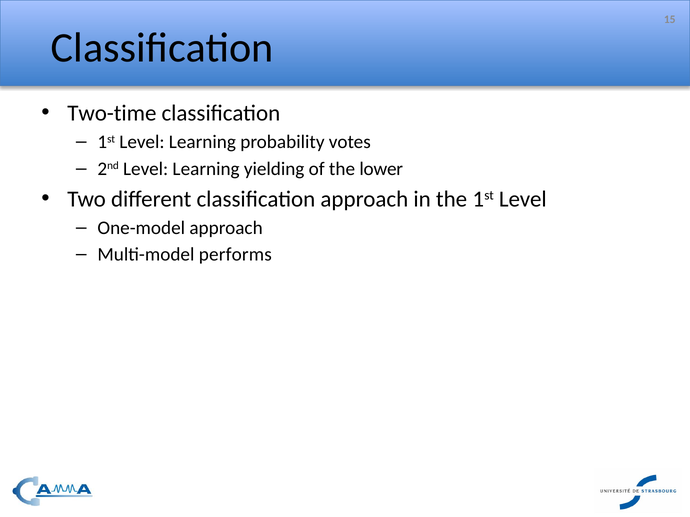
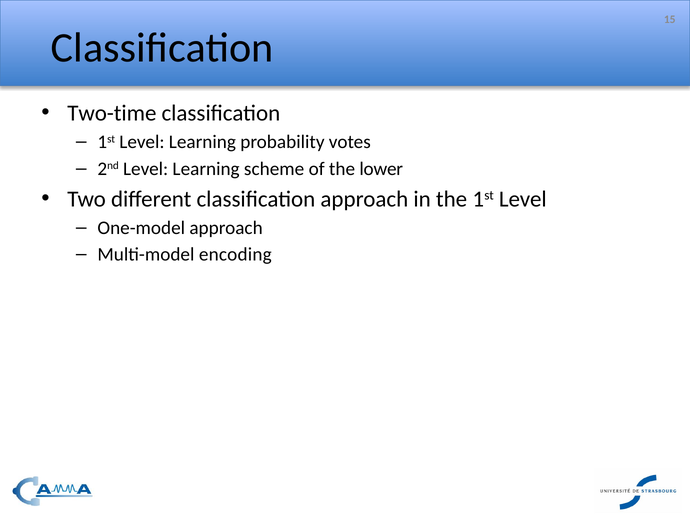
yielding: yielding -> scheme (274, 169)
performs: performs -> encoding (235, 255)
